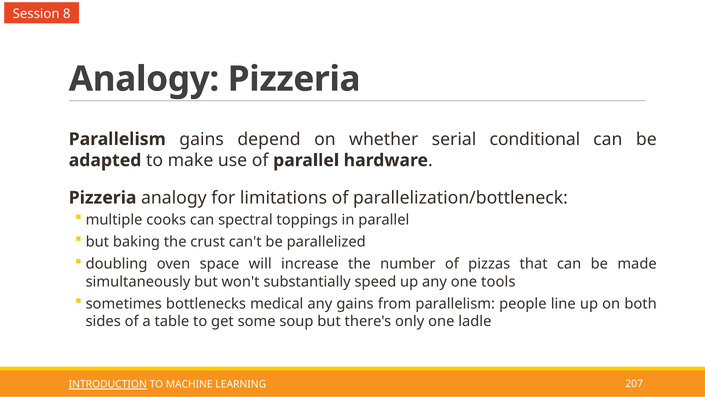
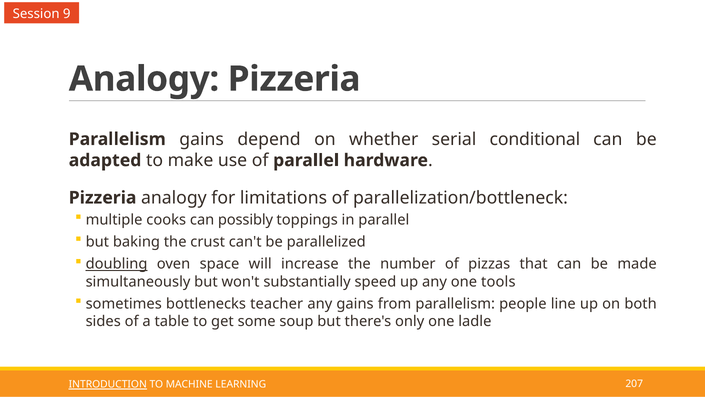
8: 8 -> 9 (67, 14)
spectral: spectral -> possibly (246, 220)
doubling underline: none -> present (117, 264)
medical: medical -> teacher (277, 303)
